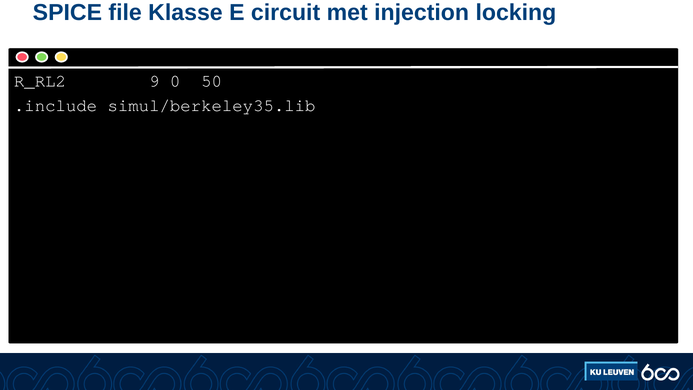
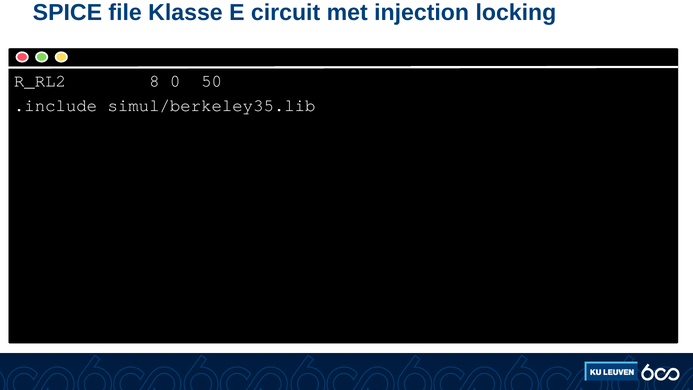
9: 9 -> 8 (154, 81)
